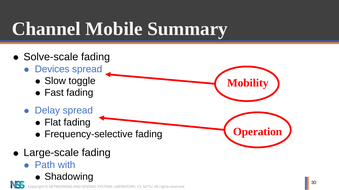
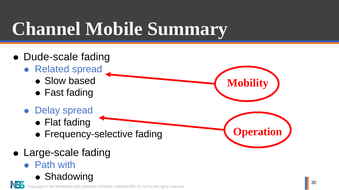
Solve-scale: Solve-scale -> Dude-scale (51, 57)
Devices: Devices -> Related (52, 69)
toggle: toggle -> based (82, 81)
